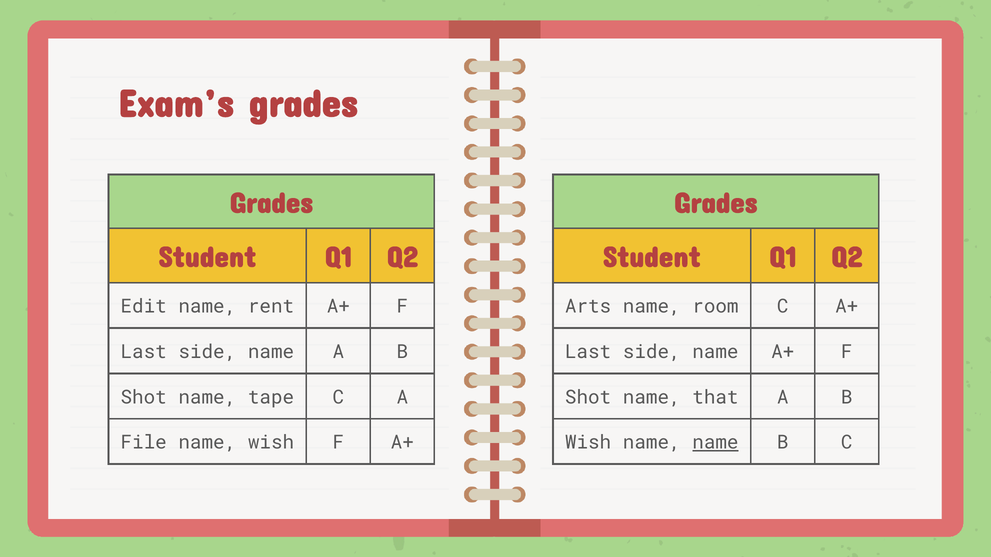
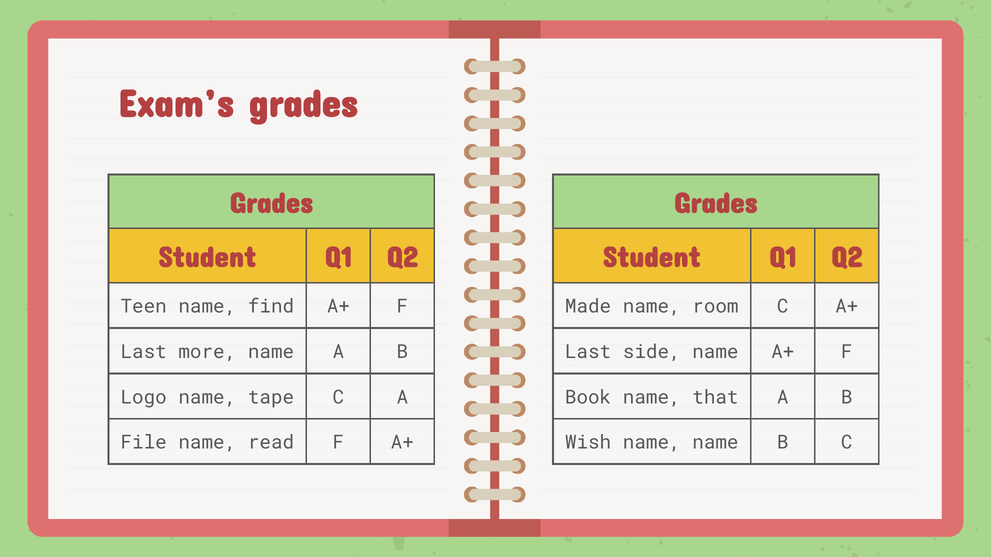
Edit: Edit -> Teen (144, 307)
rent: rent -> find (271, 307)
Arts: Arts -> Made (588, 307)
side: side -> more (207, 352)
Shot: Shot -> Logo (144, 398)
Shot: Shot -> Book (588, 398)
name wish: wish -> read (271, 443)
name underline: present -> none (715, 443)
